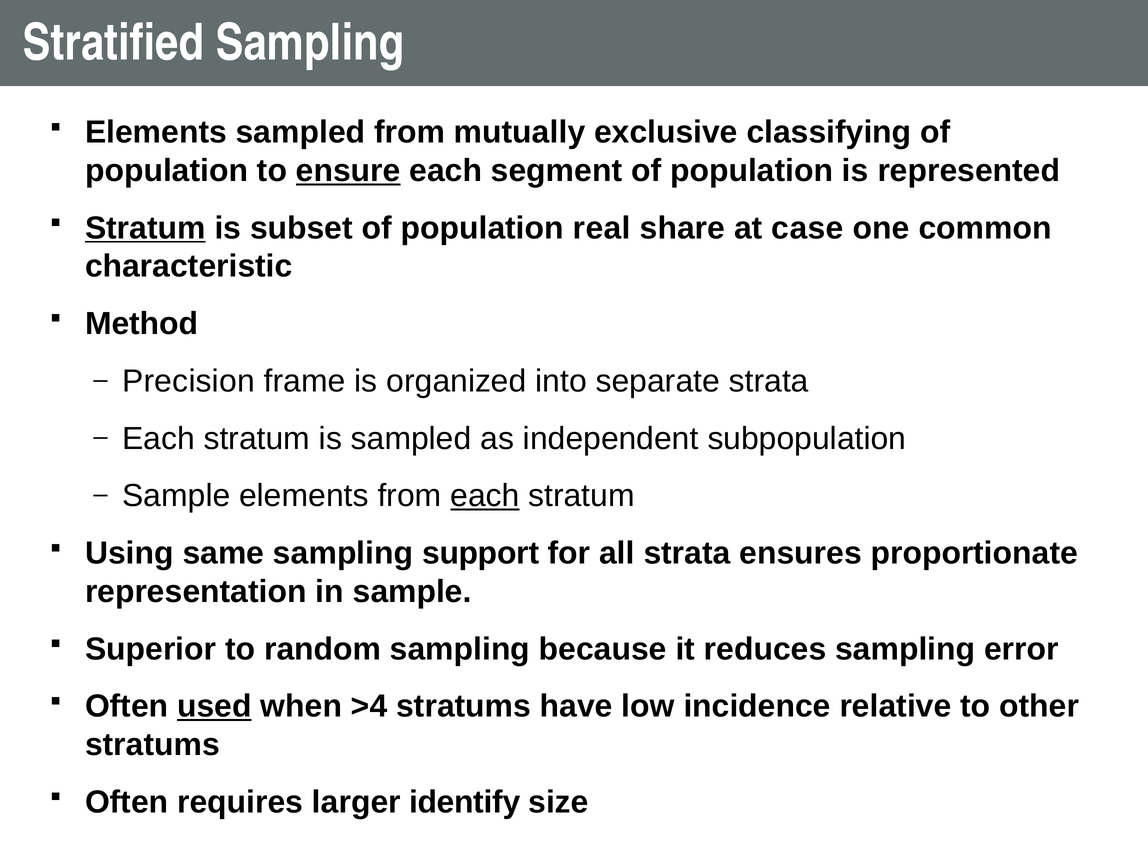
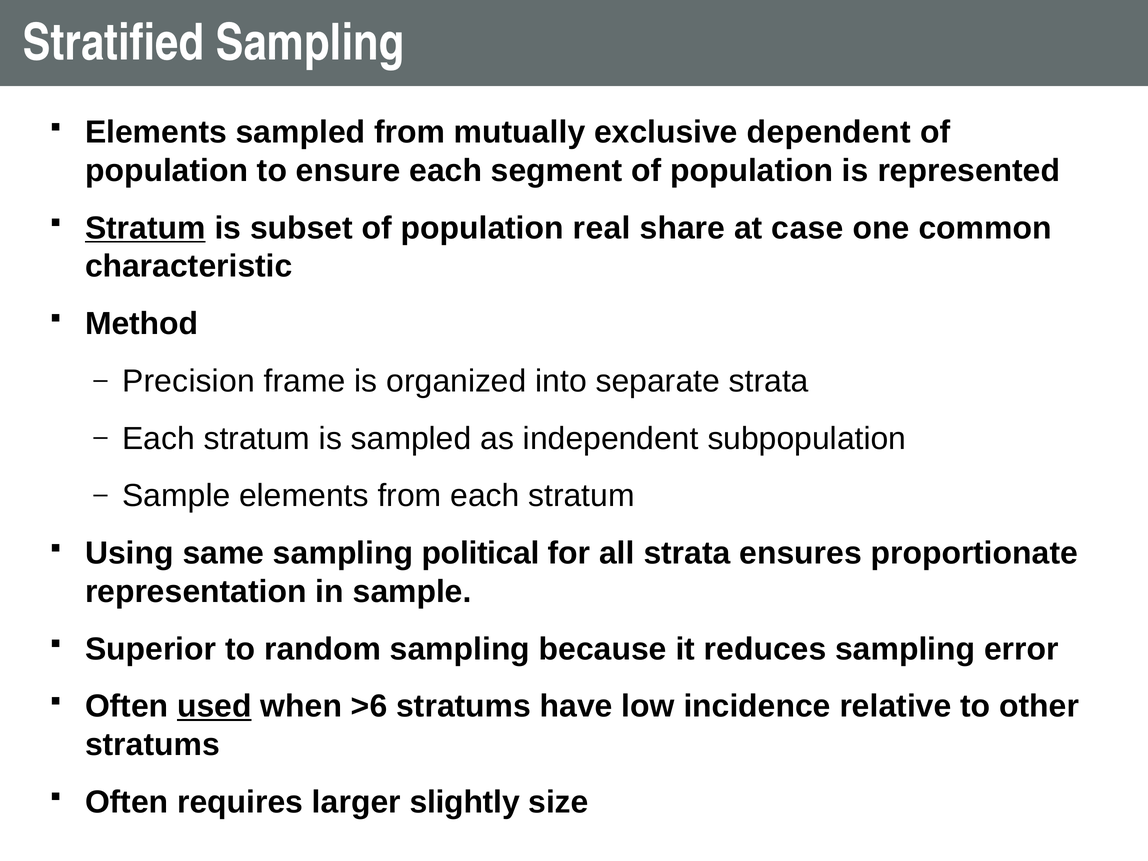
classifying: classifying -> dependent (829, 132)
ensure underline: present -> none (348, 171)
each underline: present -> none (485, 496)
support: support -> political (481, 553)
>4: >4 -> >6 (369, 706)
identify: identify -> slightly (465, 802)
